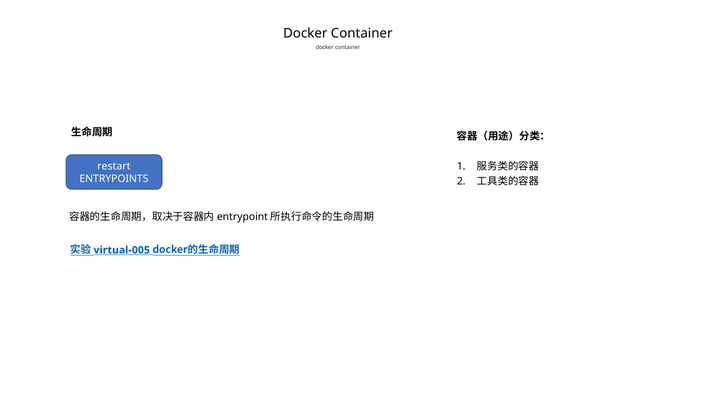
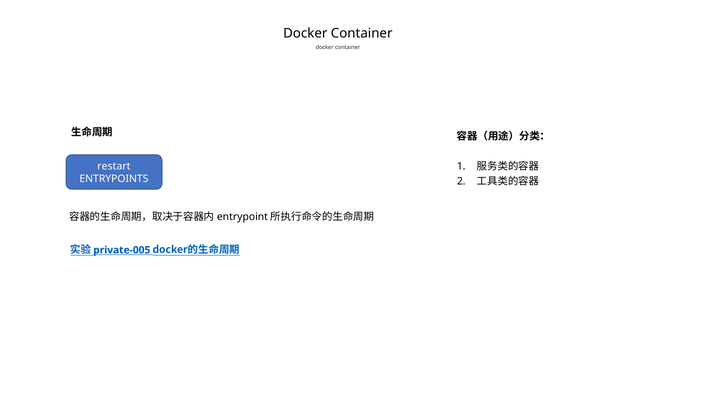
virtual-005: virtual-005 -> private-005 (122, 250)
